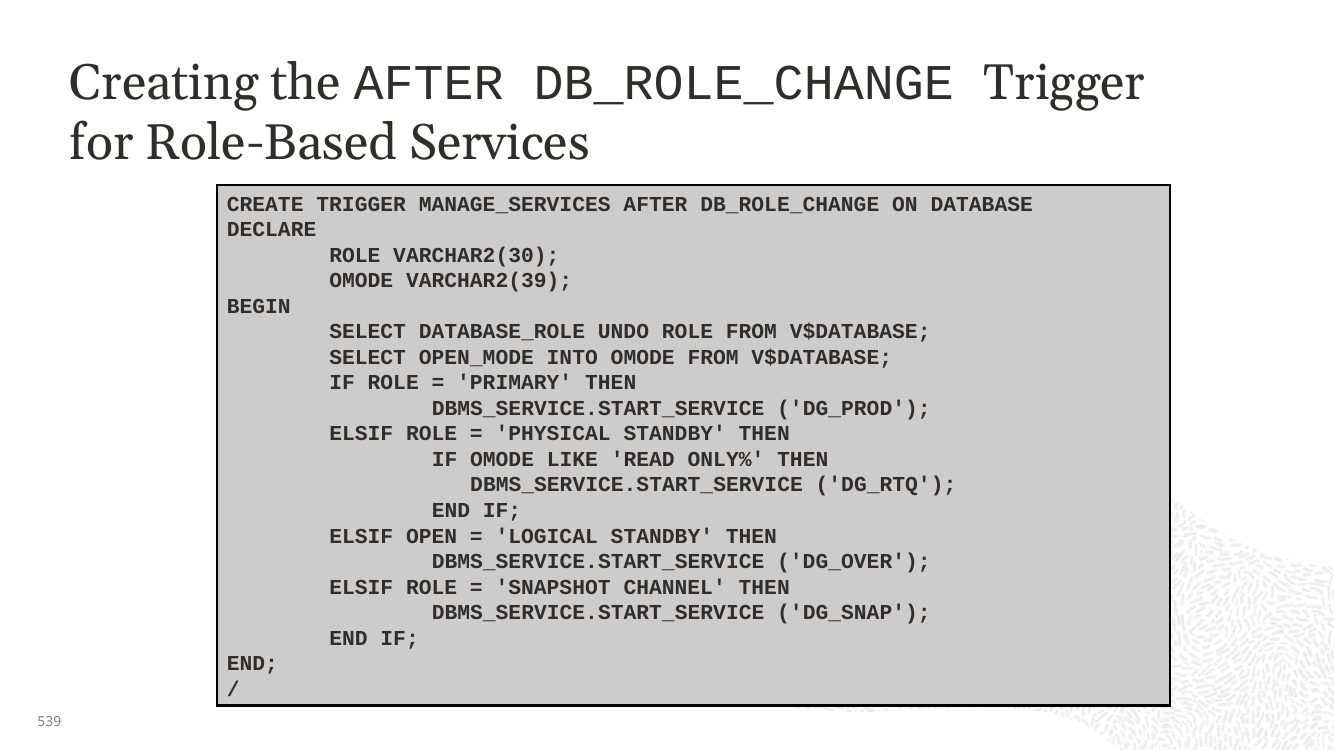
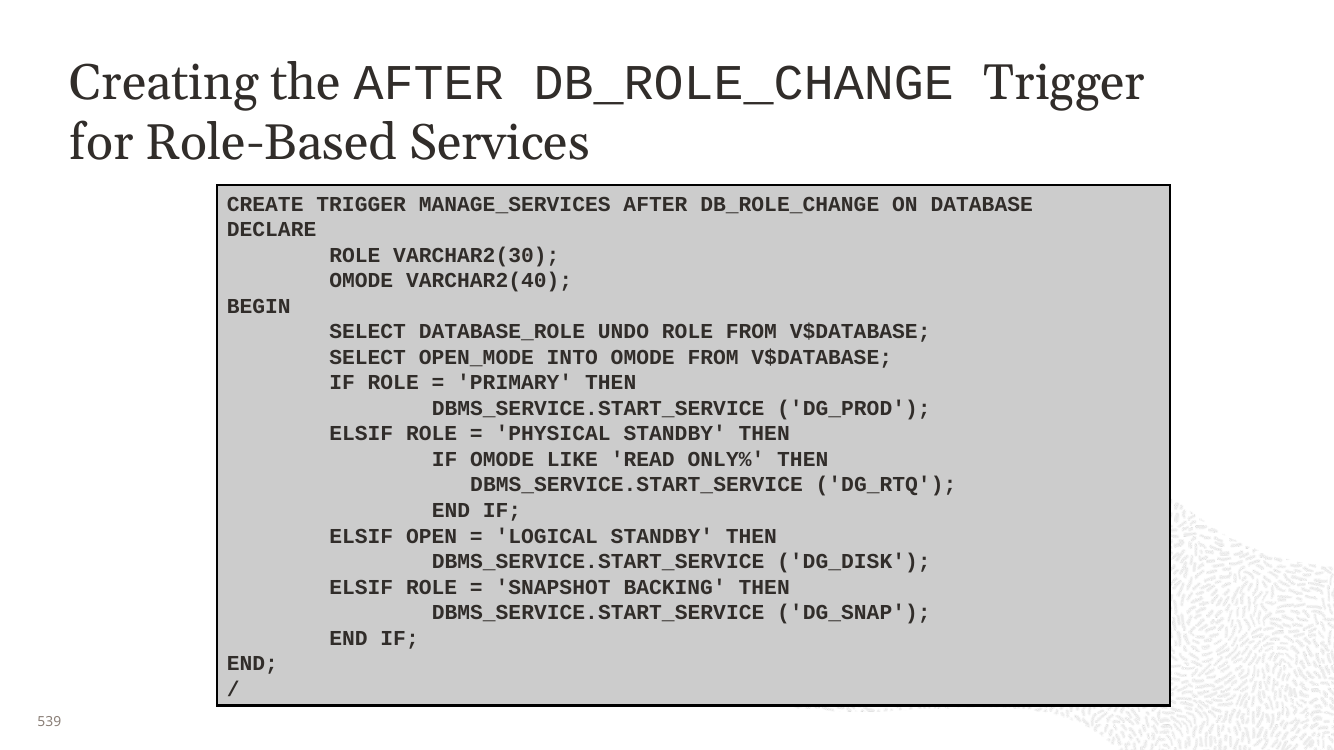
VARCHAR2(39: VARCHAR2(39 -> VARCHAR2(40 (489, 281)
DG_OVER: DG_OVER -> DG_DISK (854, 562)
CHANNEL: CHANNEL -> BACKING (675, 587)
